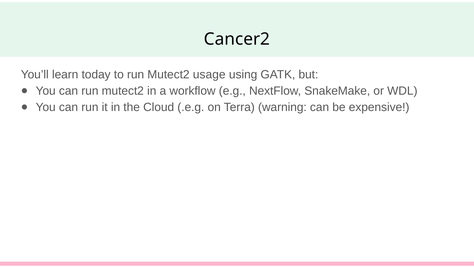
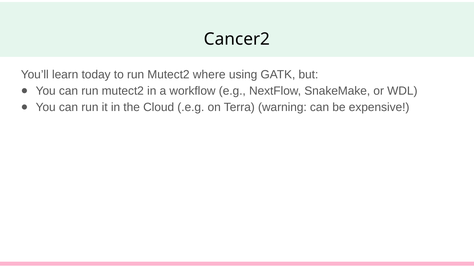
usage: usage -> where (209, 75)
